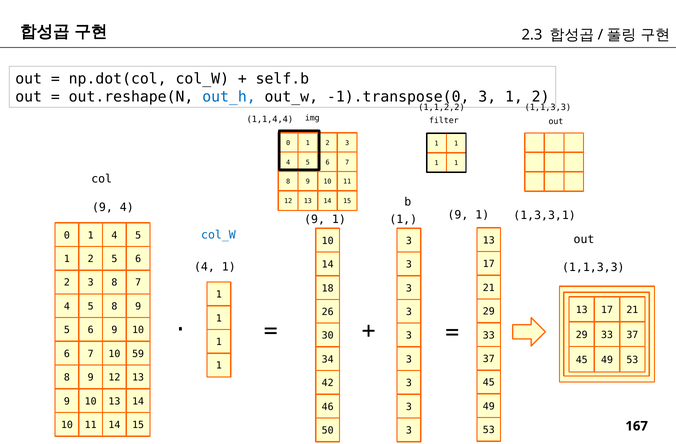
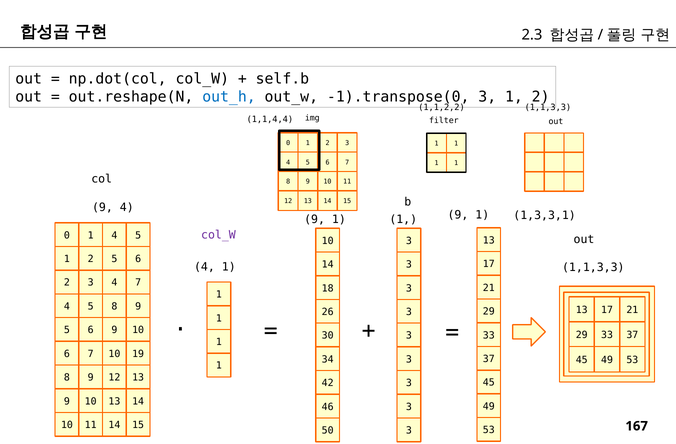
col_W colour: blue -> purple (218, 235)
8: 8 -> 4 (114, 283)
59: 59 -> 19 (138, 354)
